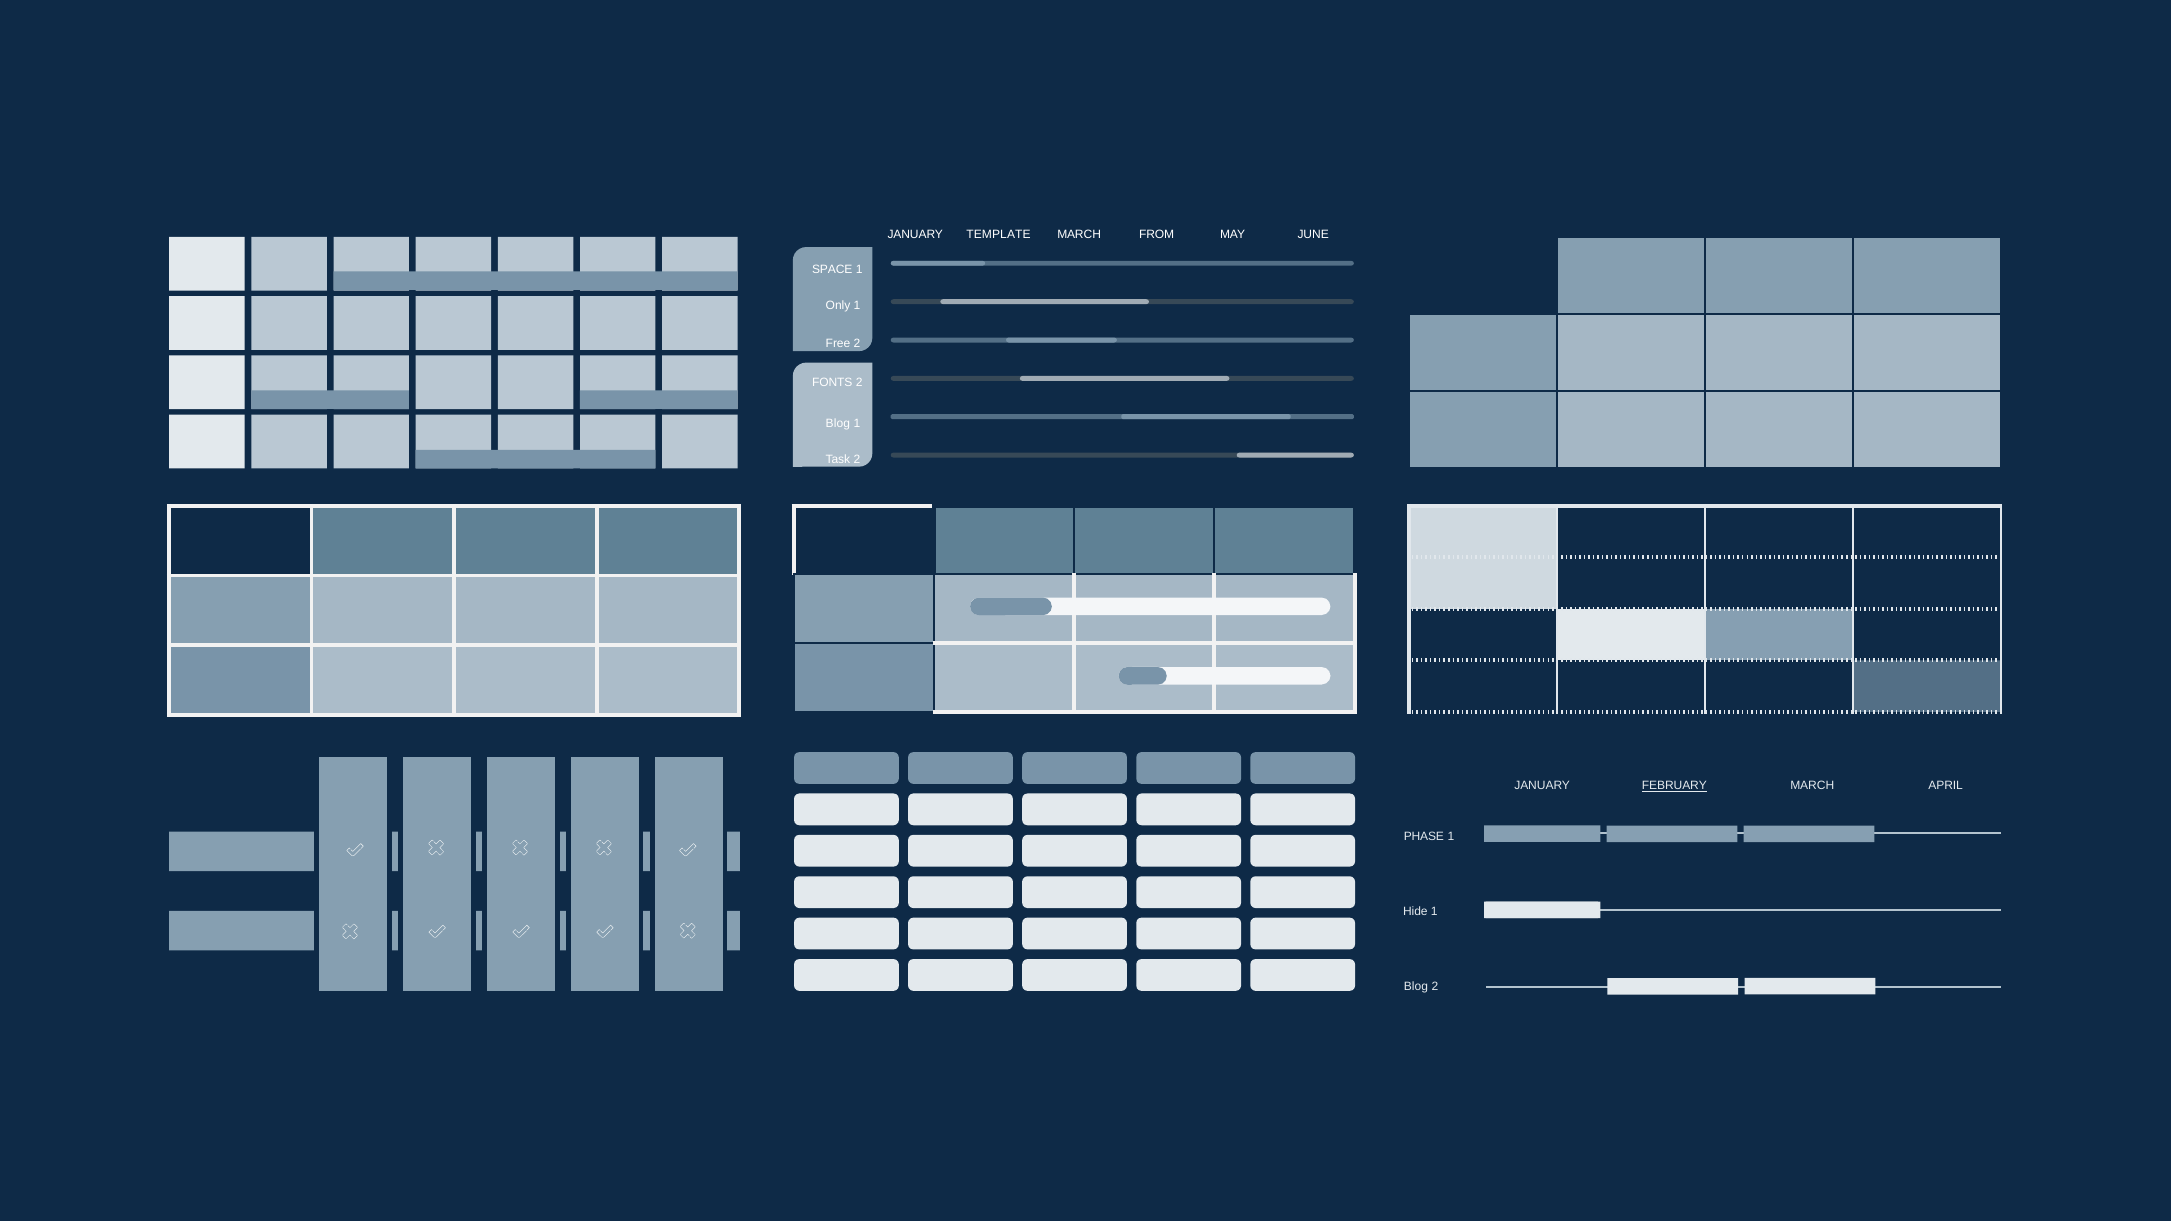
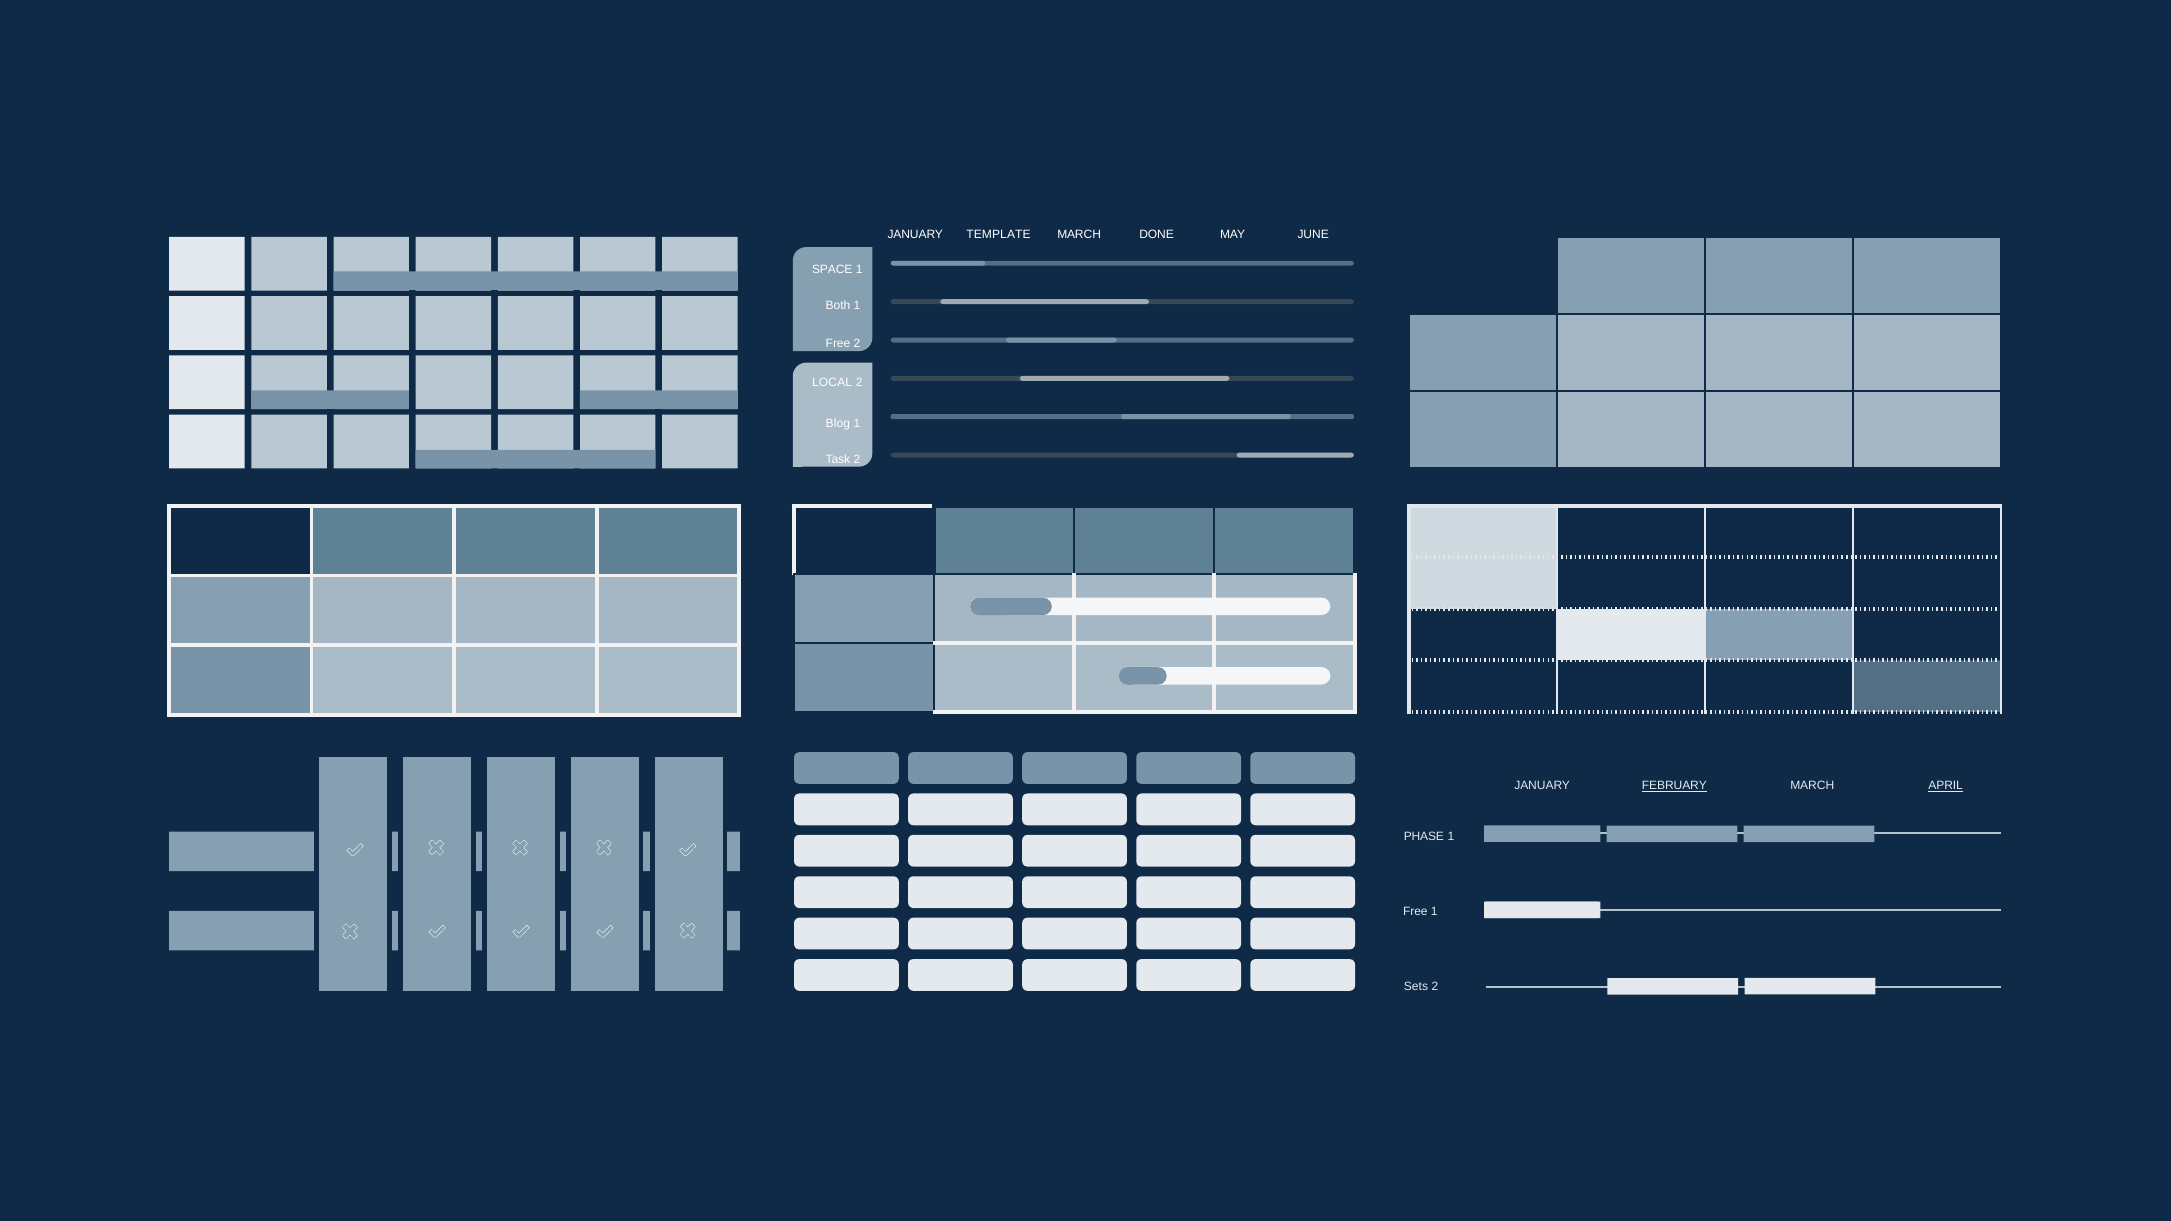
FROM: FROM -> DONE (1157, 234)
Only: Only -> Both (838, 306)
FONTS: FONTS -> LOCAL (832, 383)
APRIL underline: none -> present (1946, 786)
Hide: Hide -> Free (1415, 912)
Blog: Blog -> Sets (1416, 987)
